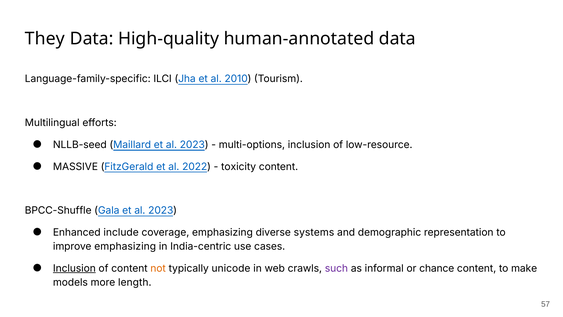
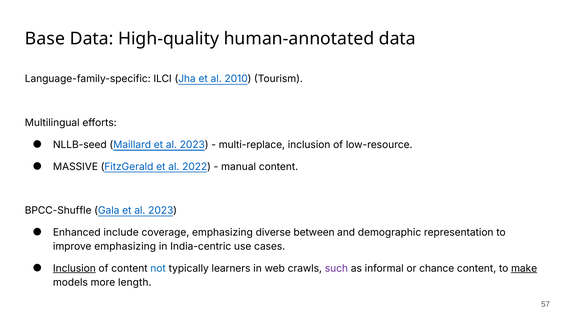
They: They -> Base (45, 39)
multi-options: multi-options -> multi-replace (252, 145)
toxicity: toxicity -> manual (239, 167)
systems: systems -> between (314, 232)
not colour: orange -> blue (158, 268)
unicode: unicode -> learners (231, 268)
make underline: none -> present (524, 268)
